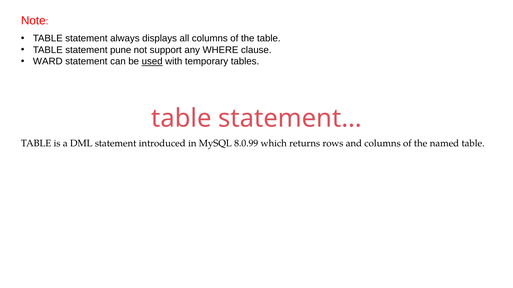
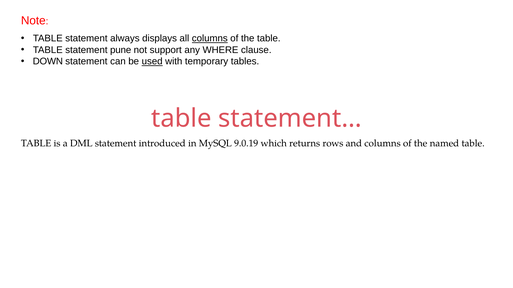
columns underline: none -> present (210, 39)
WARD: WARD -> DOWN (48, 62)
8.0.99: 8.0.99 -> 9.0.19 (246, 144)
